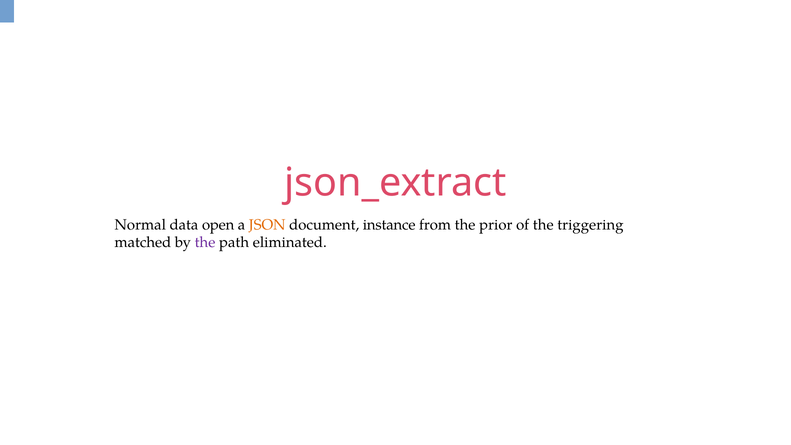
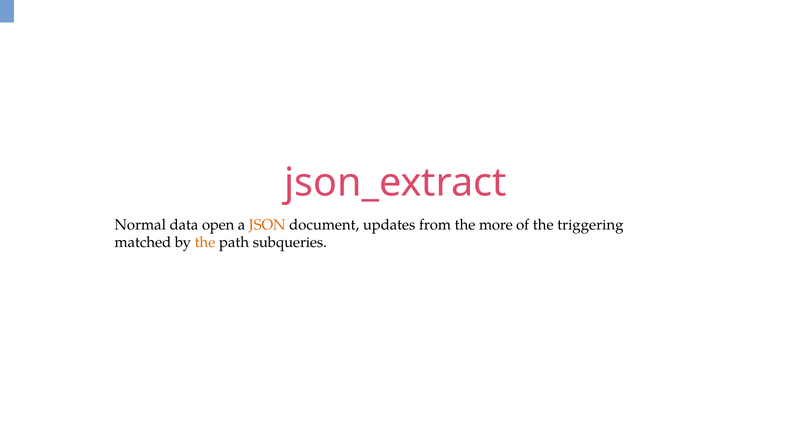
instance: instance -> updates (389, 225)
prior: prior -> more (496, 225)
the colour: purple -> orange (205, 243)
eliminated: eliminated -> subqueries (290, 243)
